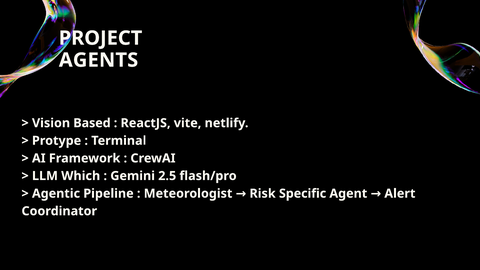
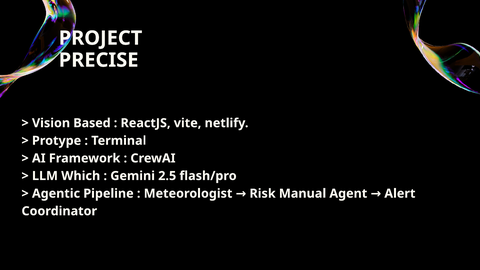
AGENTS: AGENTS -> PRECISE (99, 60)
Specific: Specific -> Manual (303, 194)
